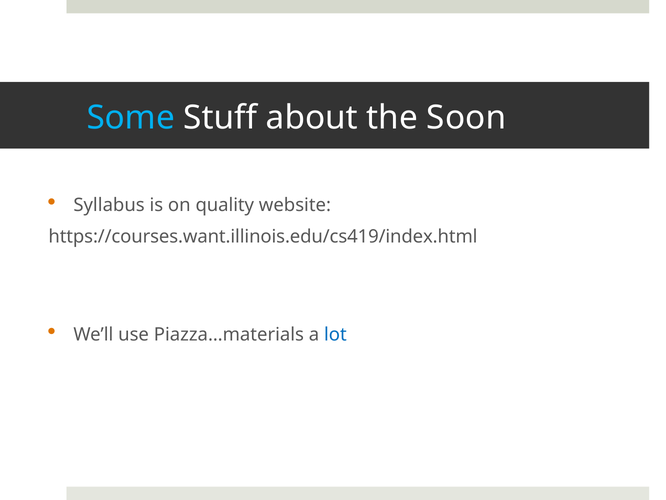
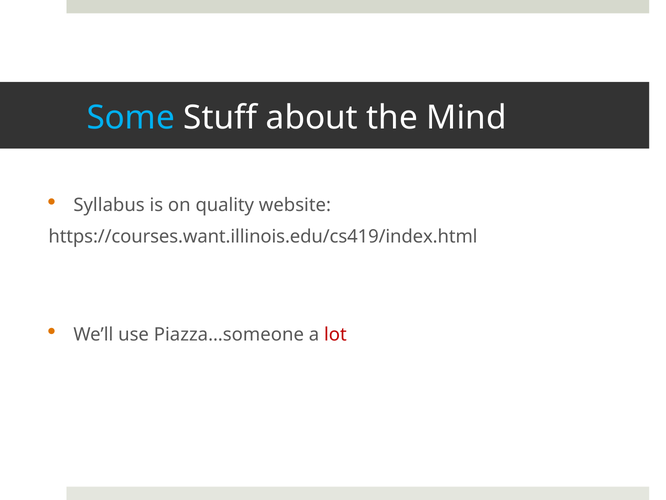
Soon: Soon -> Mind (467, 117)
Piazza…materials: Piazza…materials -> Piazza…someone (229, 334)
lot colour: blue -> red (335, 334)
